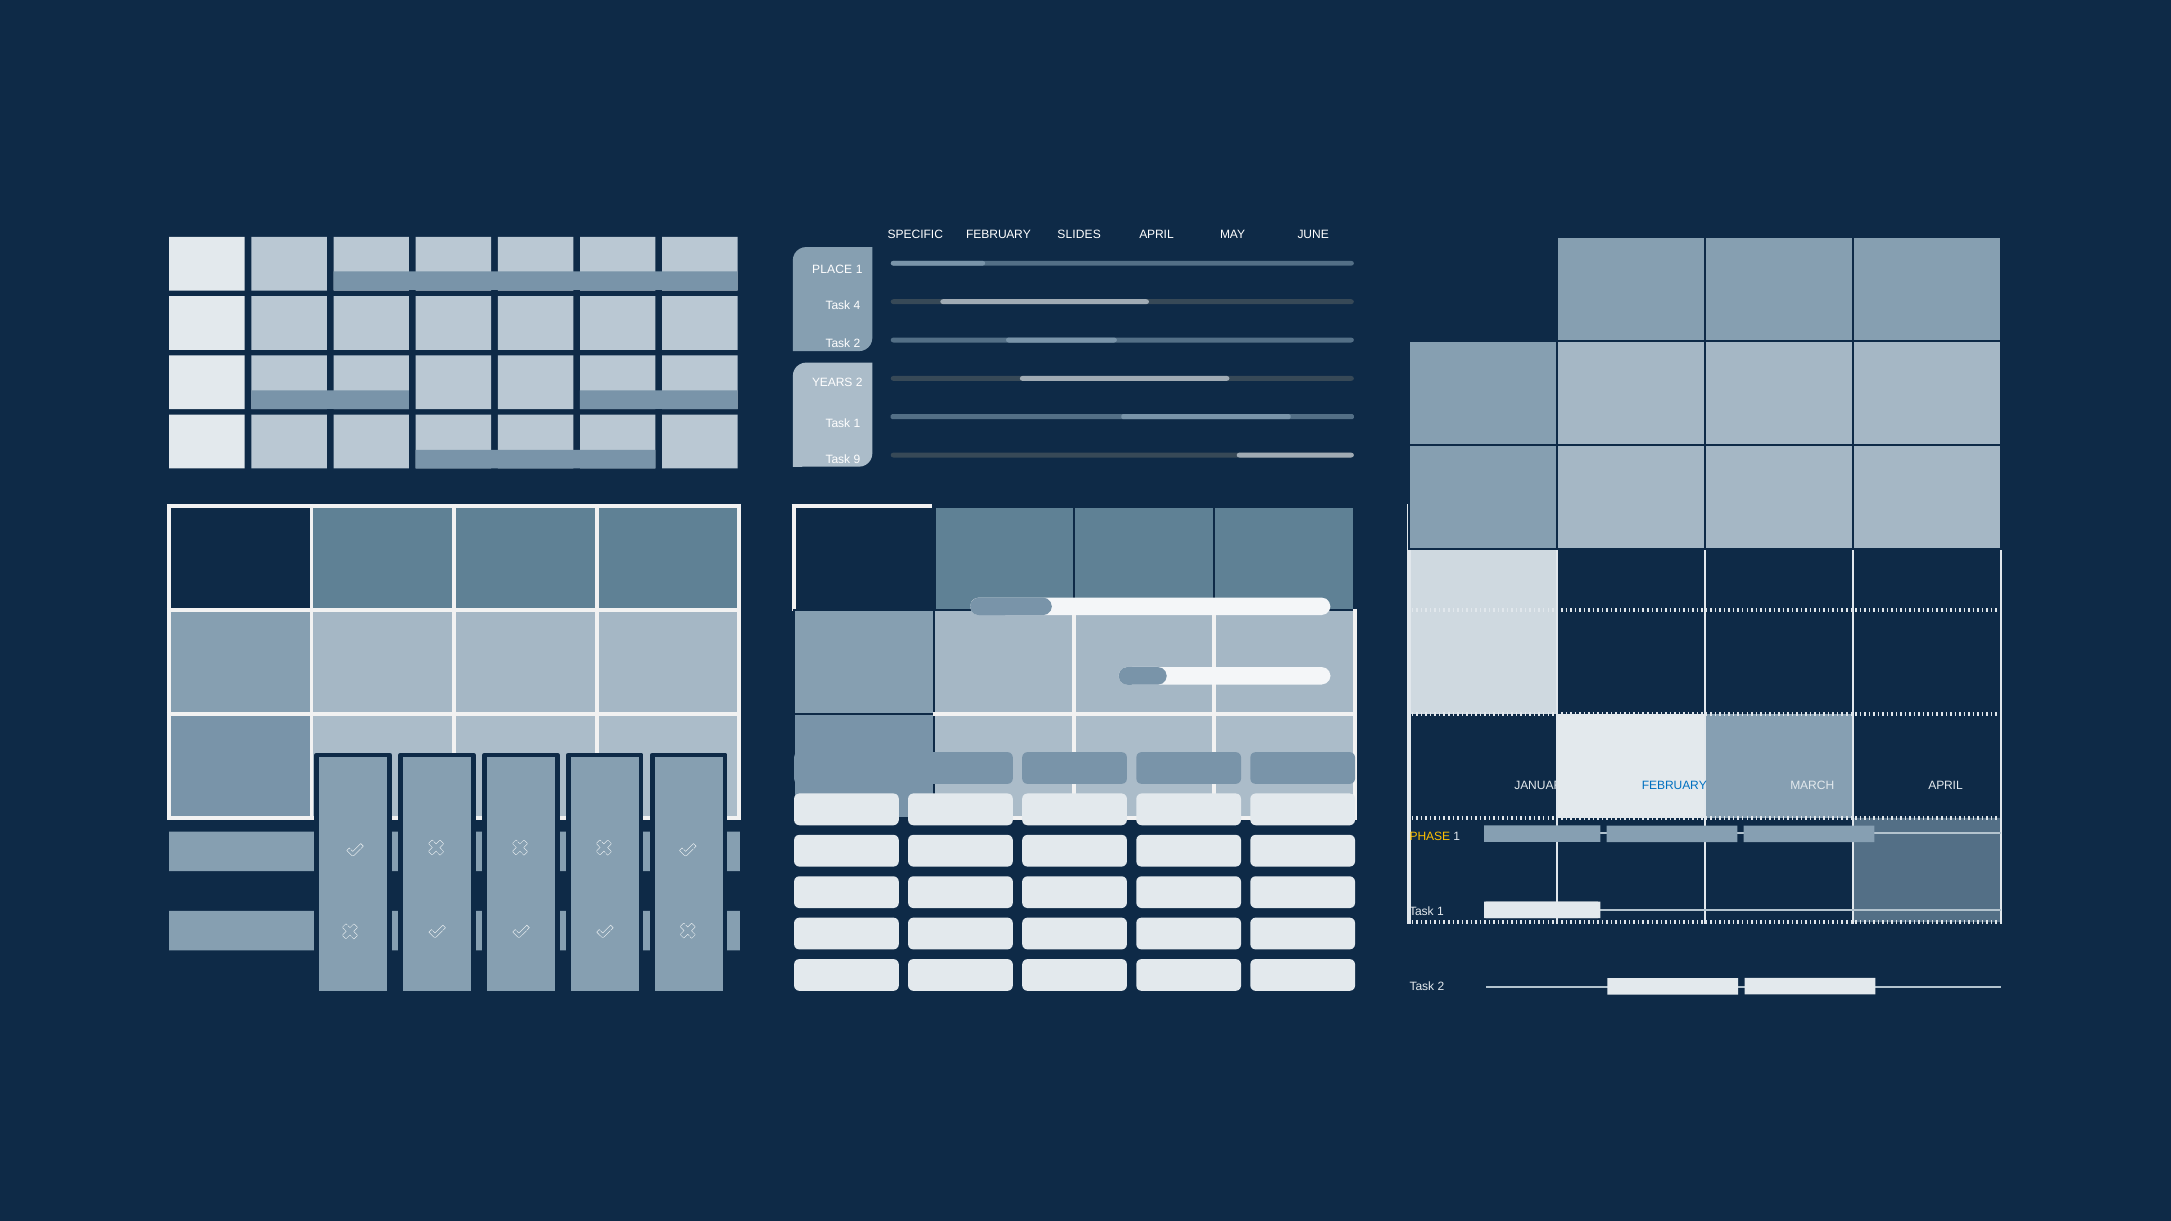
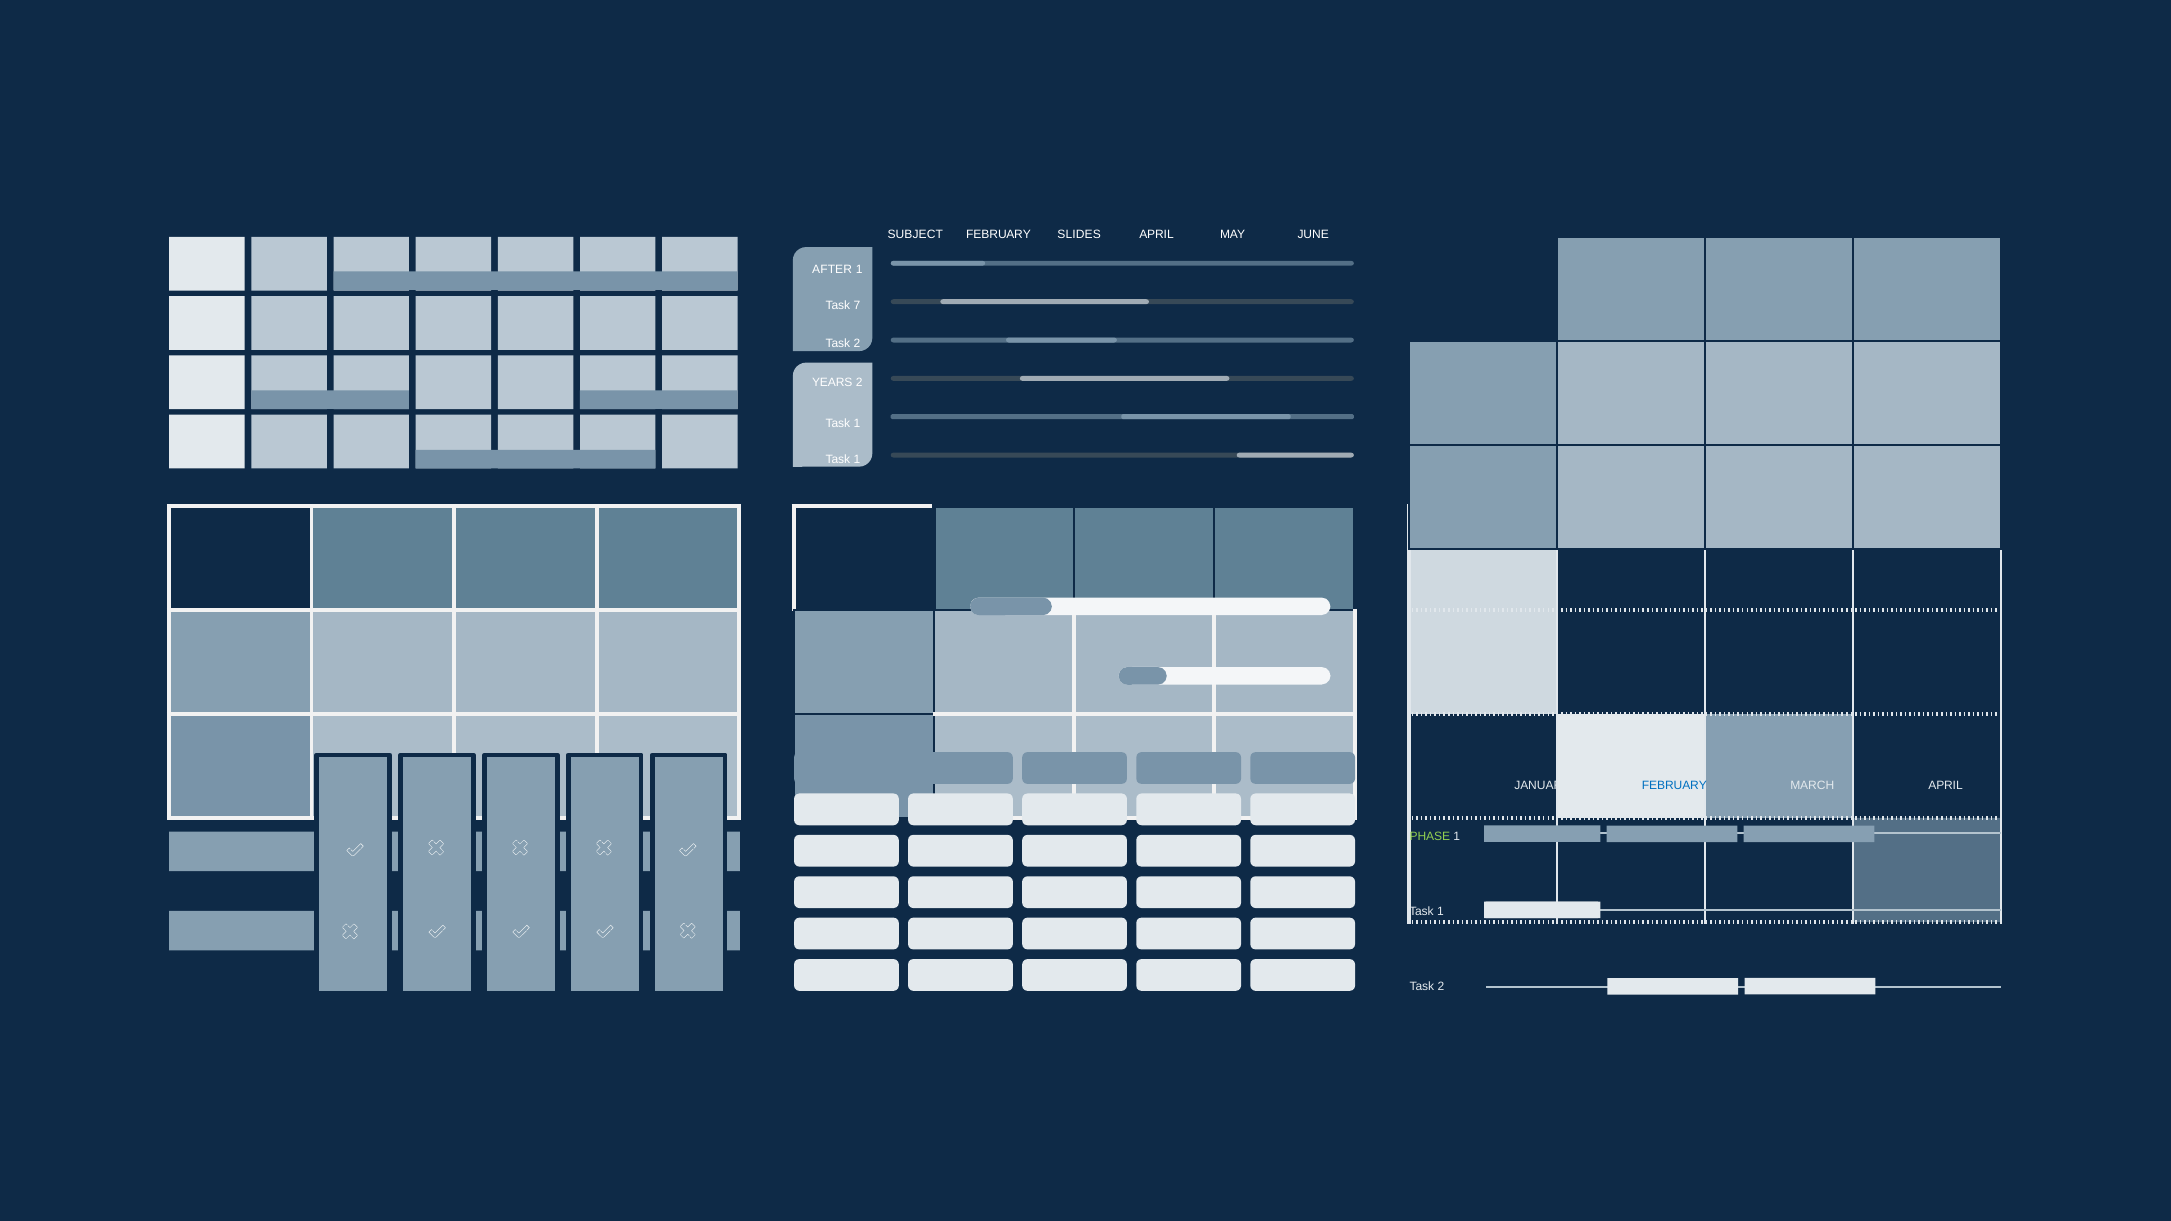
SPECIFIC: SPECIFIC -> SUBJECT (915, 234)
PLACE: PLACE -> AFTER (832, 269)
4: 4 -> 7 (857, 306)
9: 9 -> 1 (857, 460)
PHASE colour: yellow -> light green (1430, 836)
